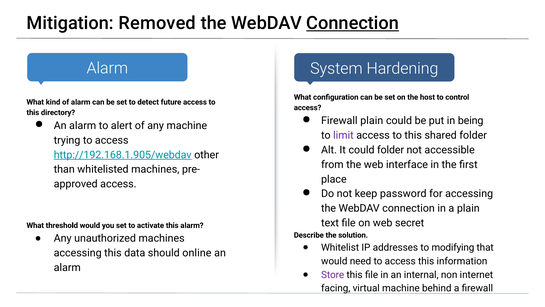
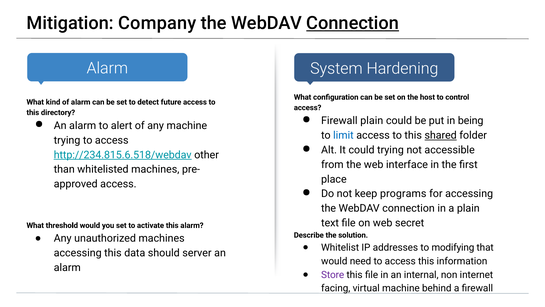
Removed: Removed -> Company (157, 23)
limit colour: purple -> blue (343, 135)
shared underline: none -> present (441, 135)
could folder: folder -> trying (390, 150)
http://192.168.1.905/webdav: http://192.168.1.905/webdav -> http://234.815.6.518/webdav (123, 155)
password: password -> programs (403, 194)
online: online -> server (197, 253)
